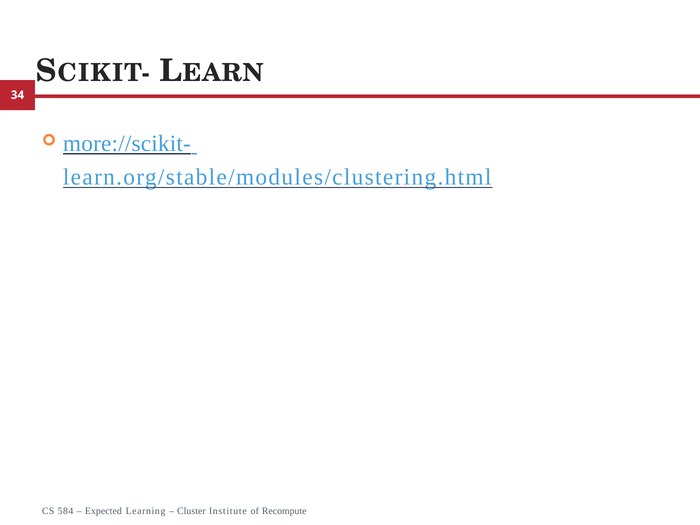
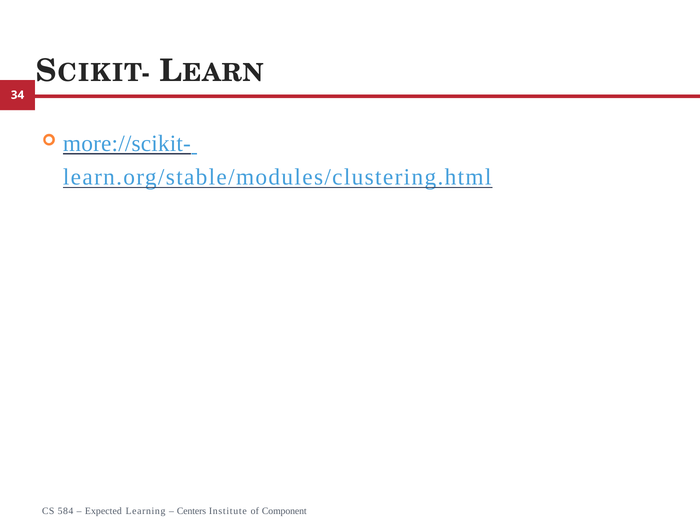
Cluster: Cluster -> Centers (192, 511)
Recompute: Recompute -> Component (284, 511)
